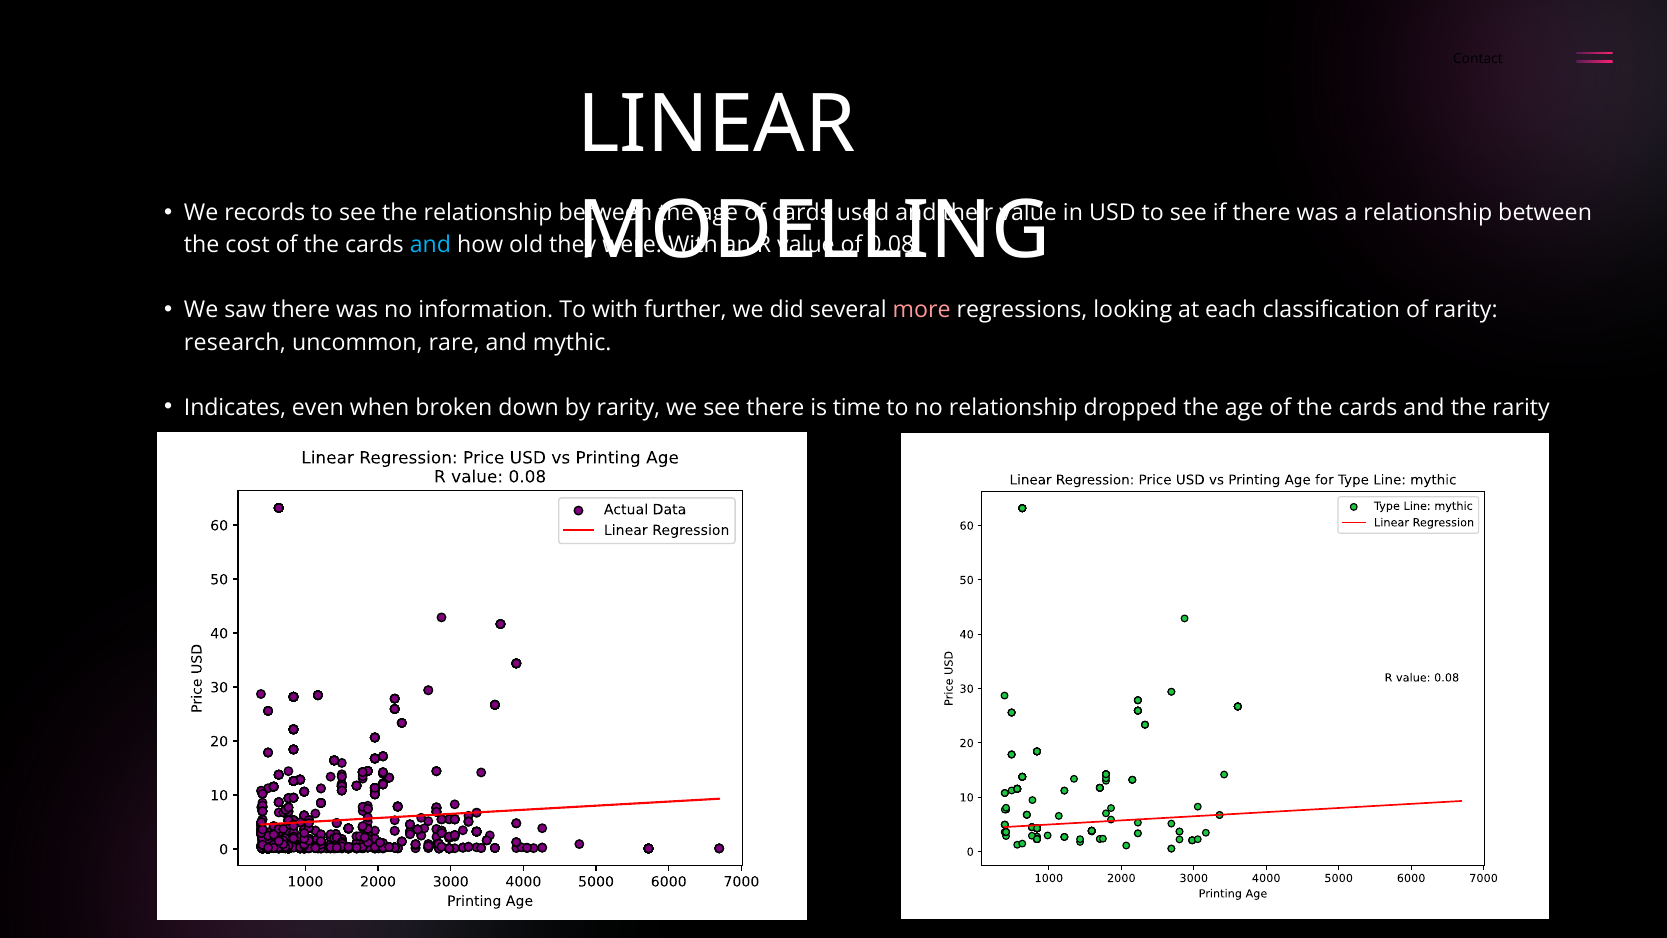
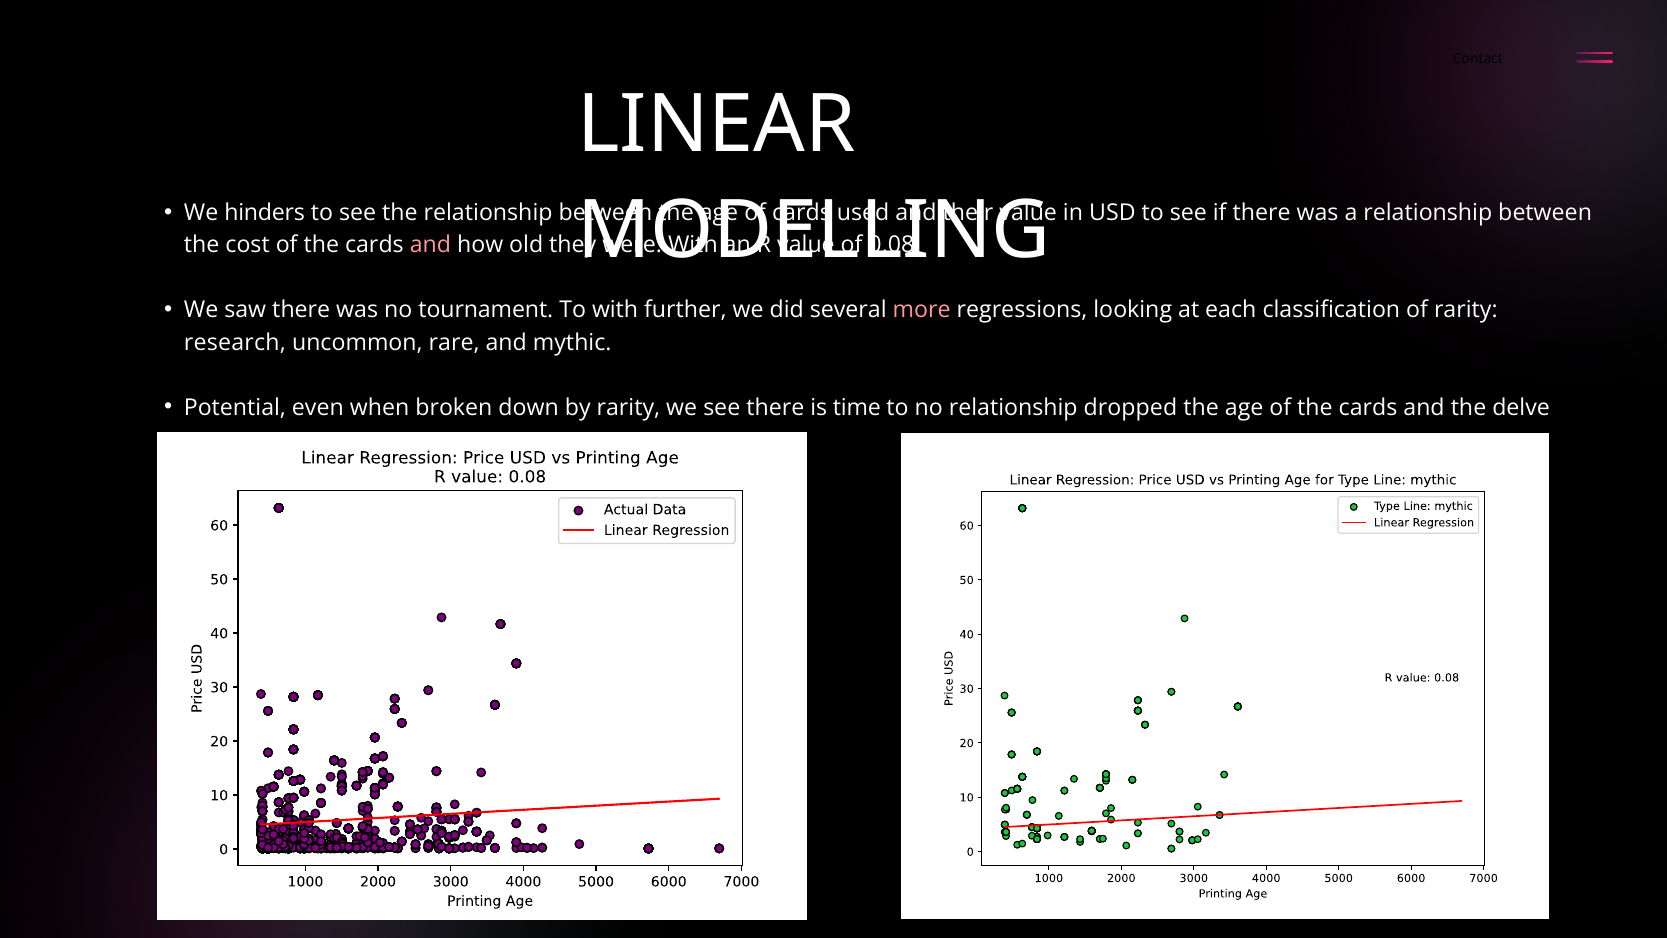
records: records -> hinders (265, 213)
and colour: light blue -> pink (430, 245)
information: information -> tournament (486, 310)
Indicates: Indicates -> Potential (235, 407)
the rarity: rarity -> delve (1521, 407)
